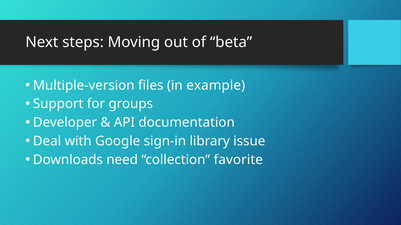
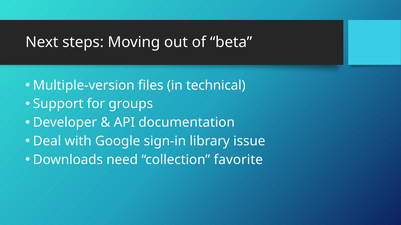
example: example -> technical (216, 86)
